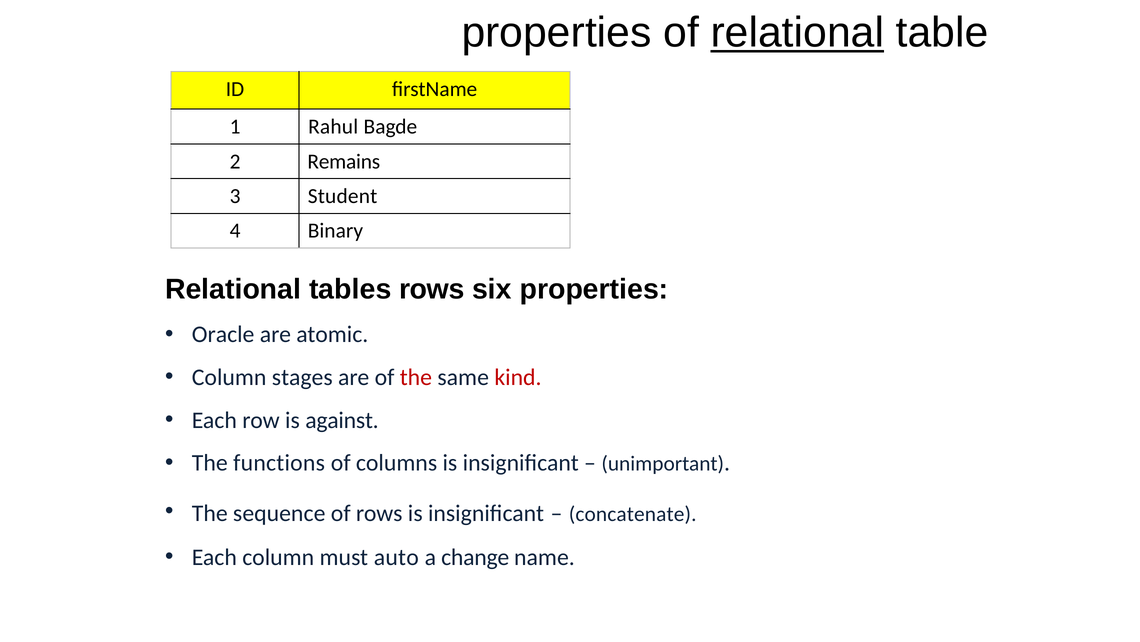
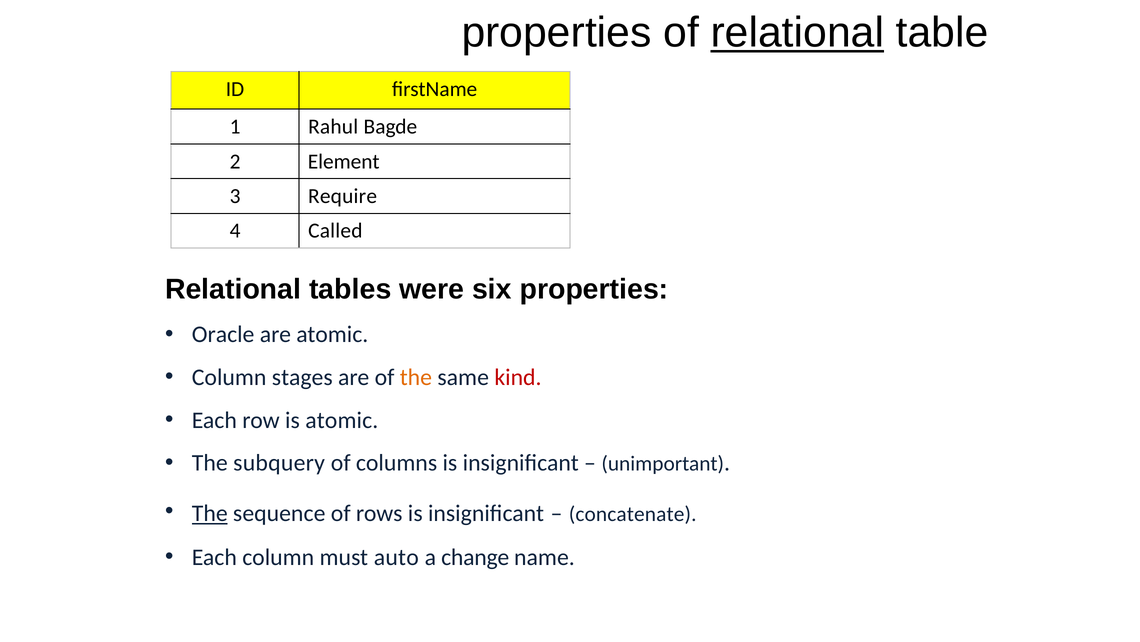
Remains: Remains -> Element (344, 161)
Student: Student -> Require (343, 196)
Binary: Binary -> Called (335, 231)
tables rows: rows -> were (432, 289)
the colour: red -> orange (416, 377)
is against: against -> atomic (342, 420)
functions: functions -> subquery (279, 463)
The underline: none -> present (210, 513)
